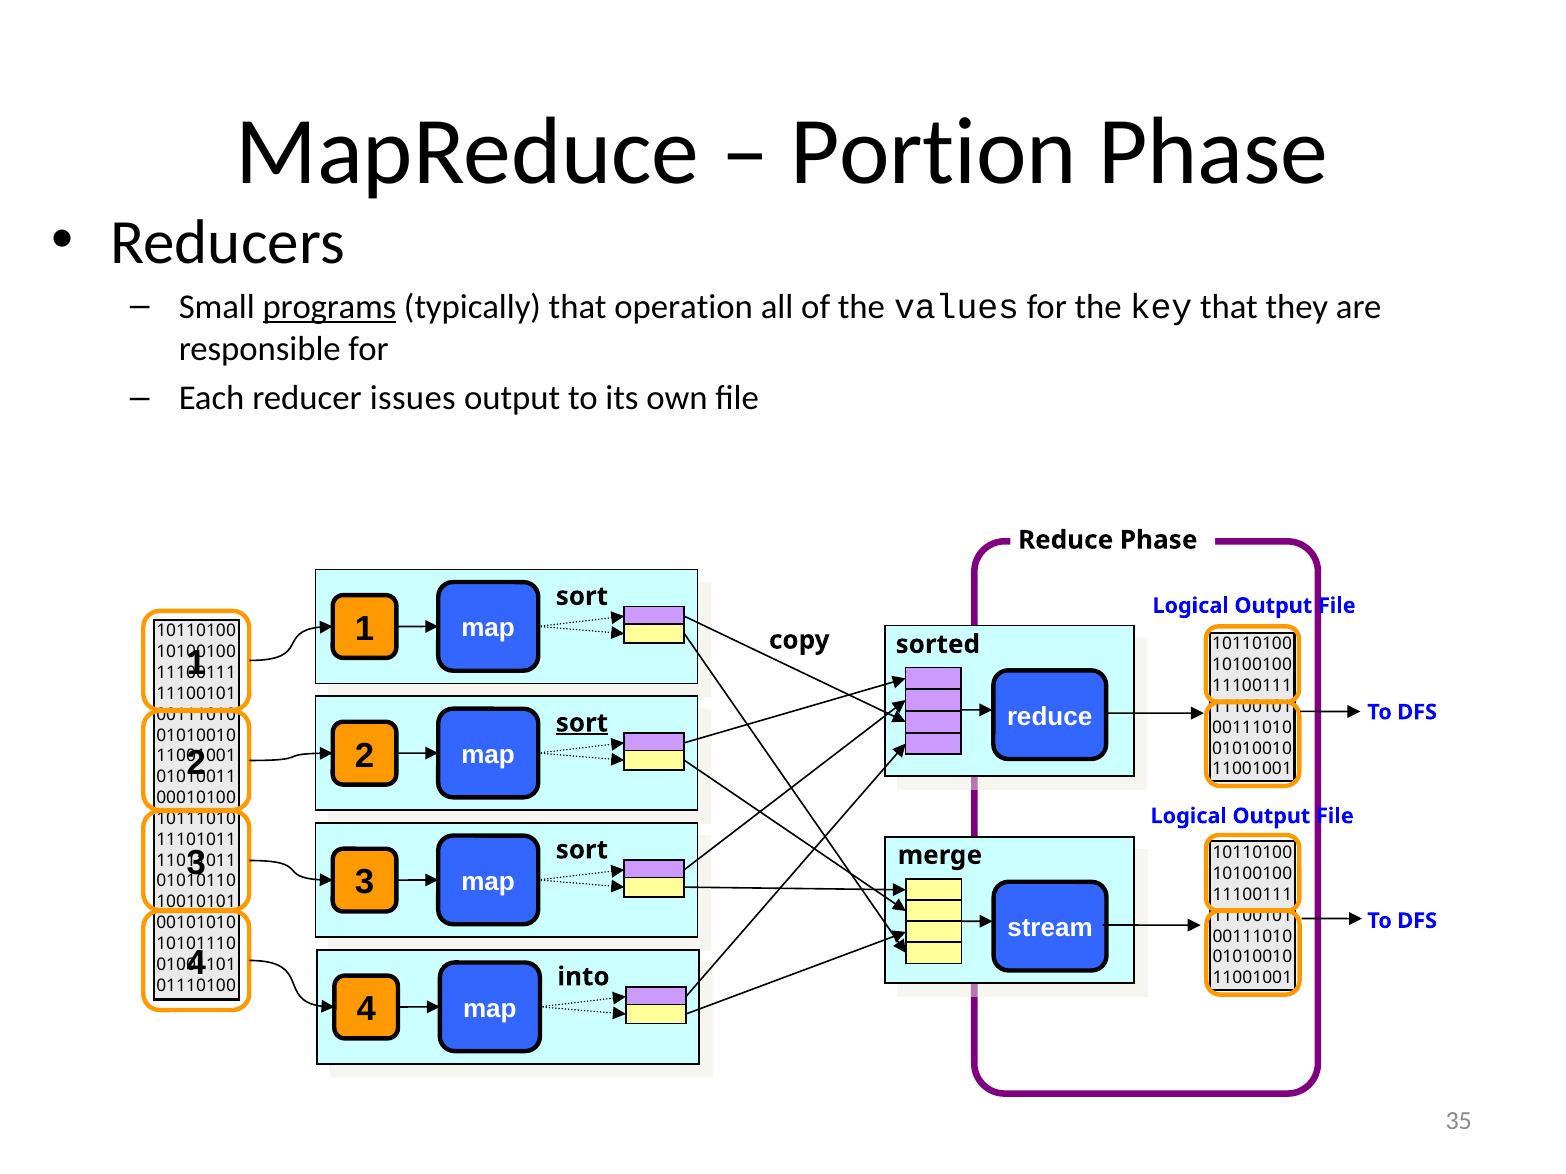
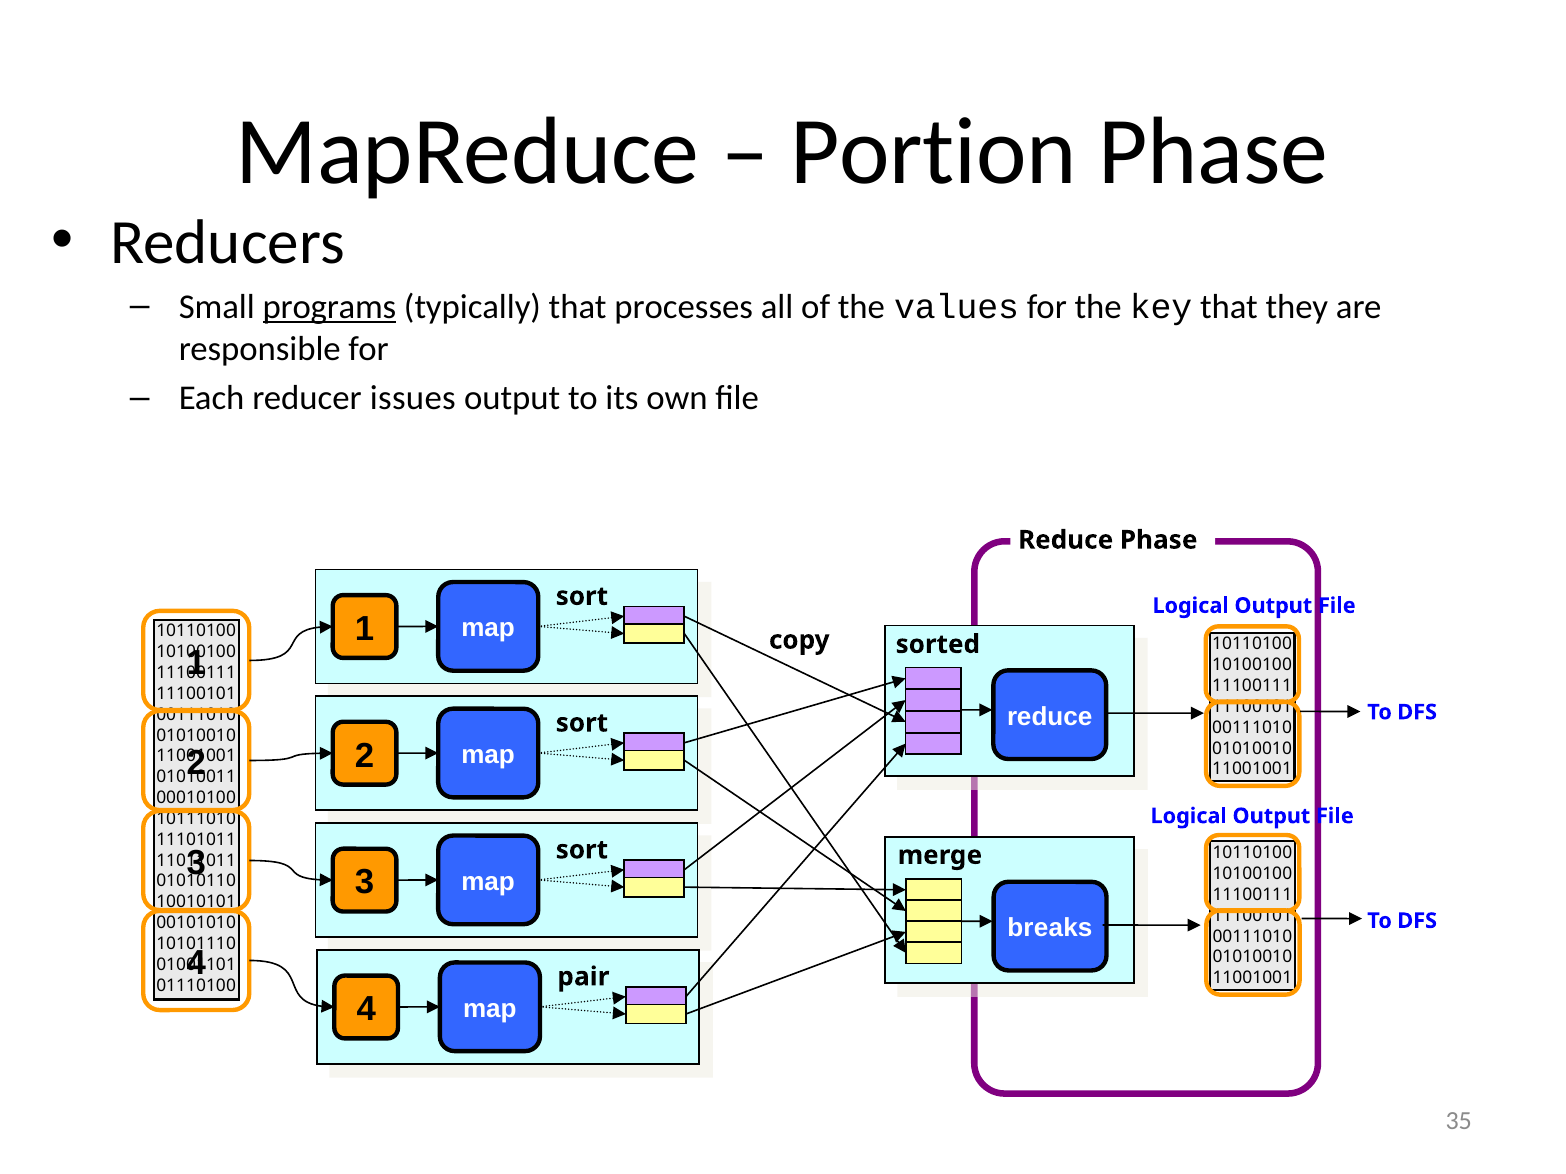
operation: operation -> processes (684, 307)
sort underline: present -> none (582, 723)
stream: stream -> breaks (1050, 928)
into: into -> pair (583, 977)
